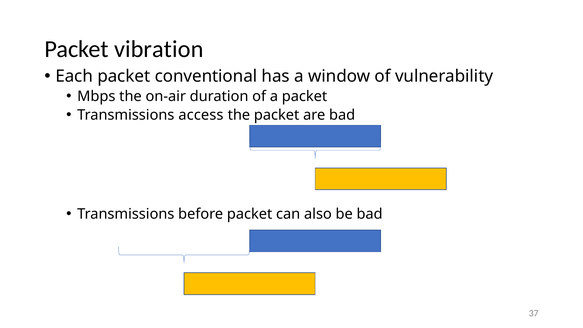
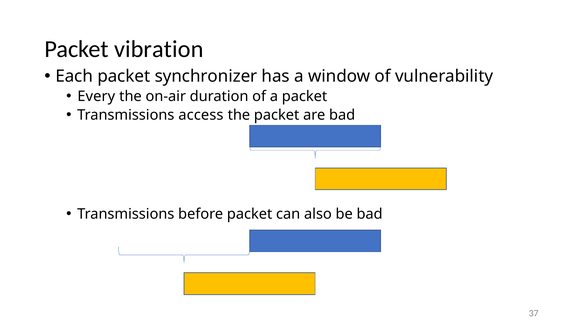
conventional: conventional -> synchronizer (206, 76)
Mbps: Mbps -> Every (96, 96)
